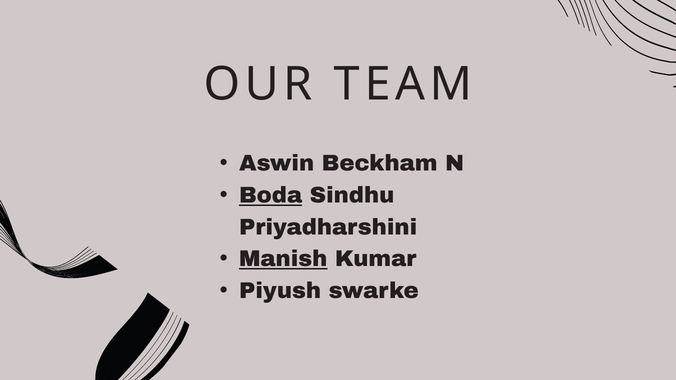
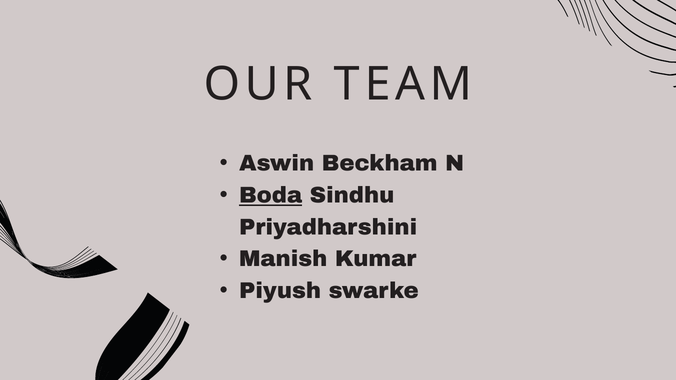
Manish underline: present -> none (283, 259)
